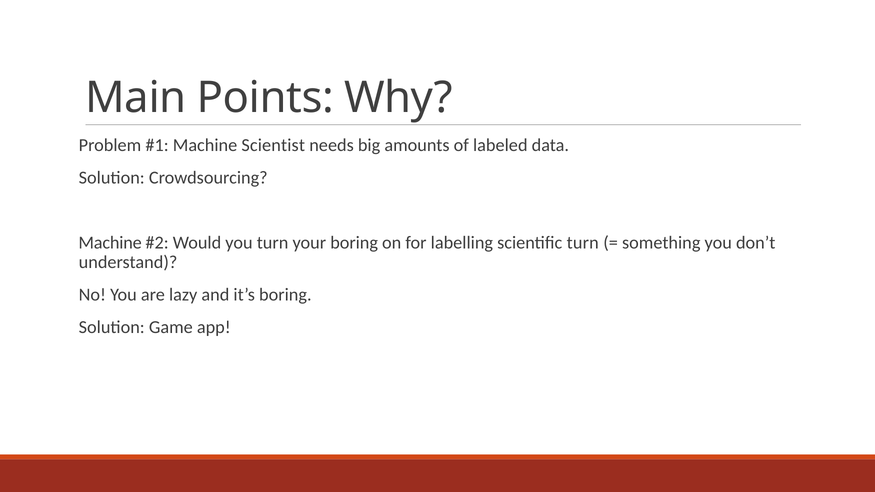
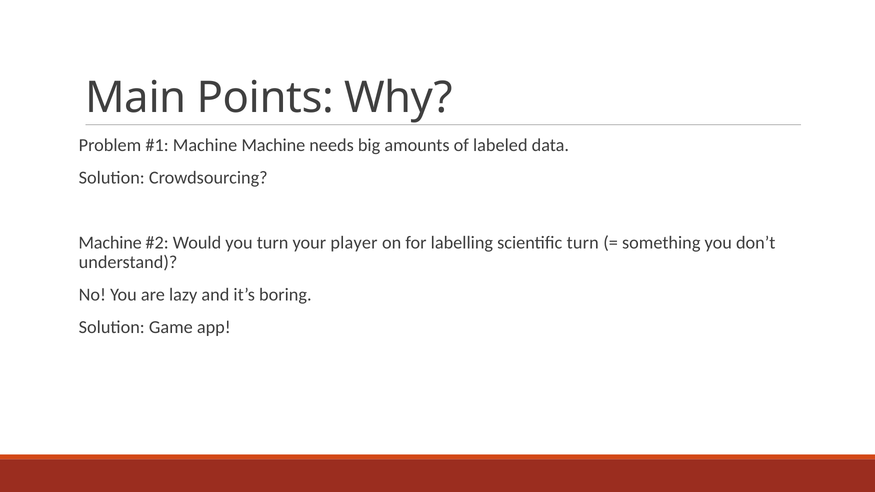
Machine Scientist: Scientist -> Machine (273, 145)
your boring: boring -> player (354, 243)
